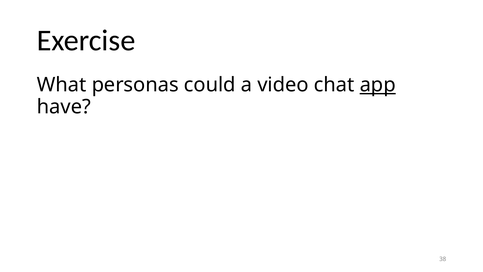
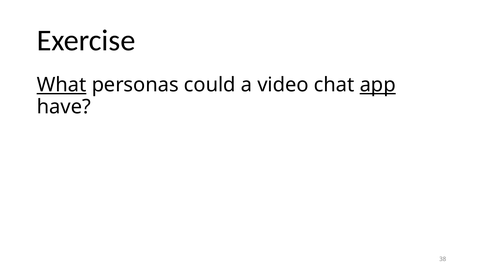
What underline: none -> present (62, 85)
